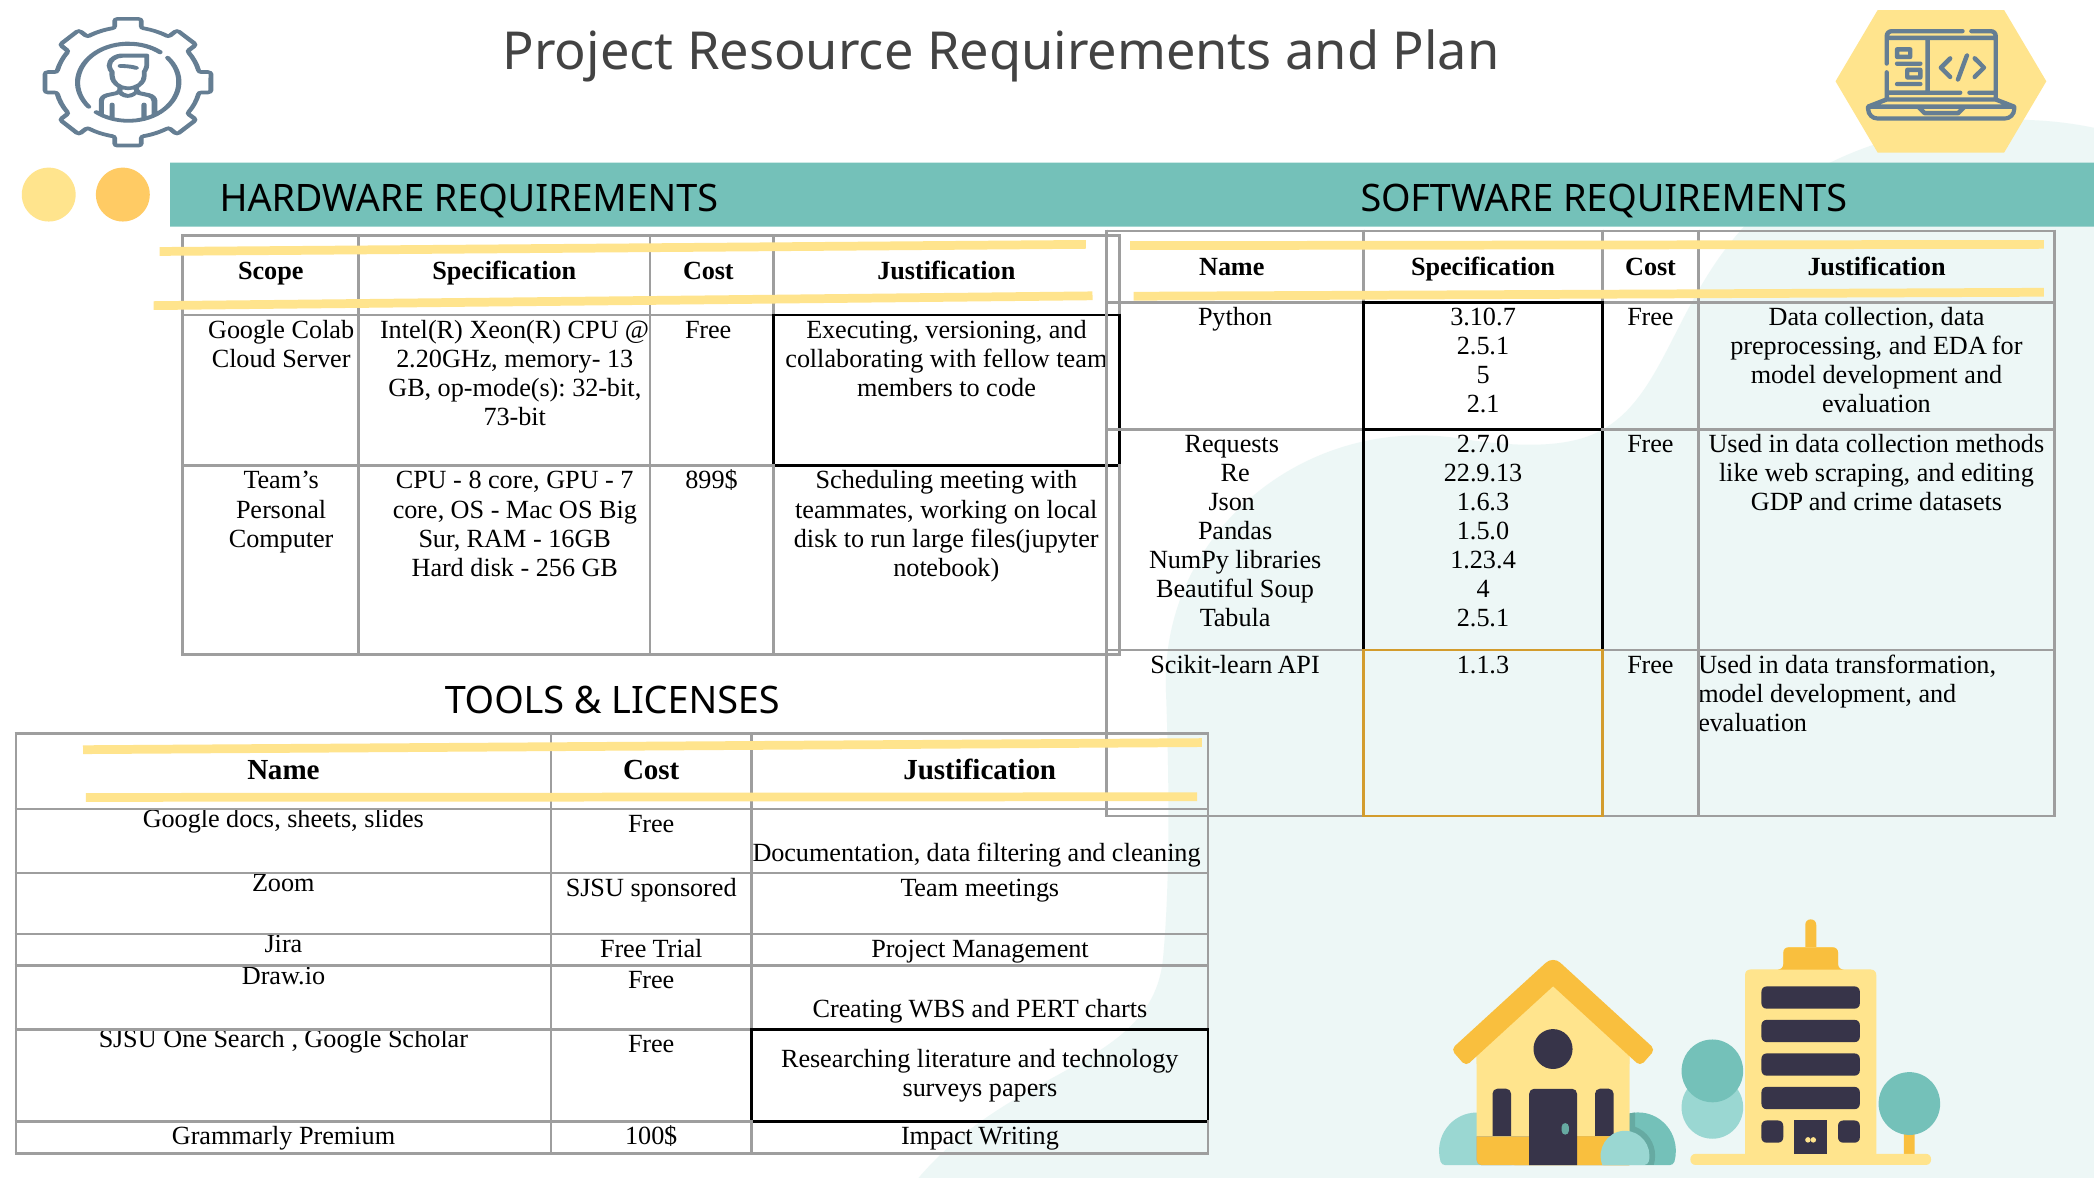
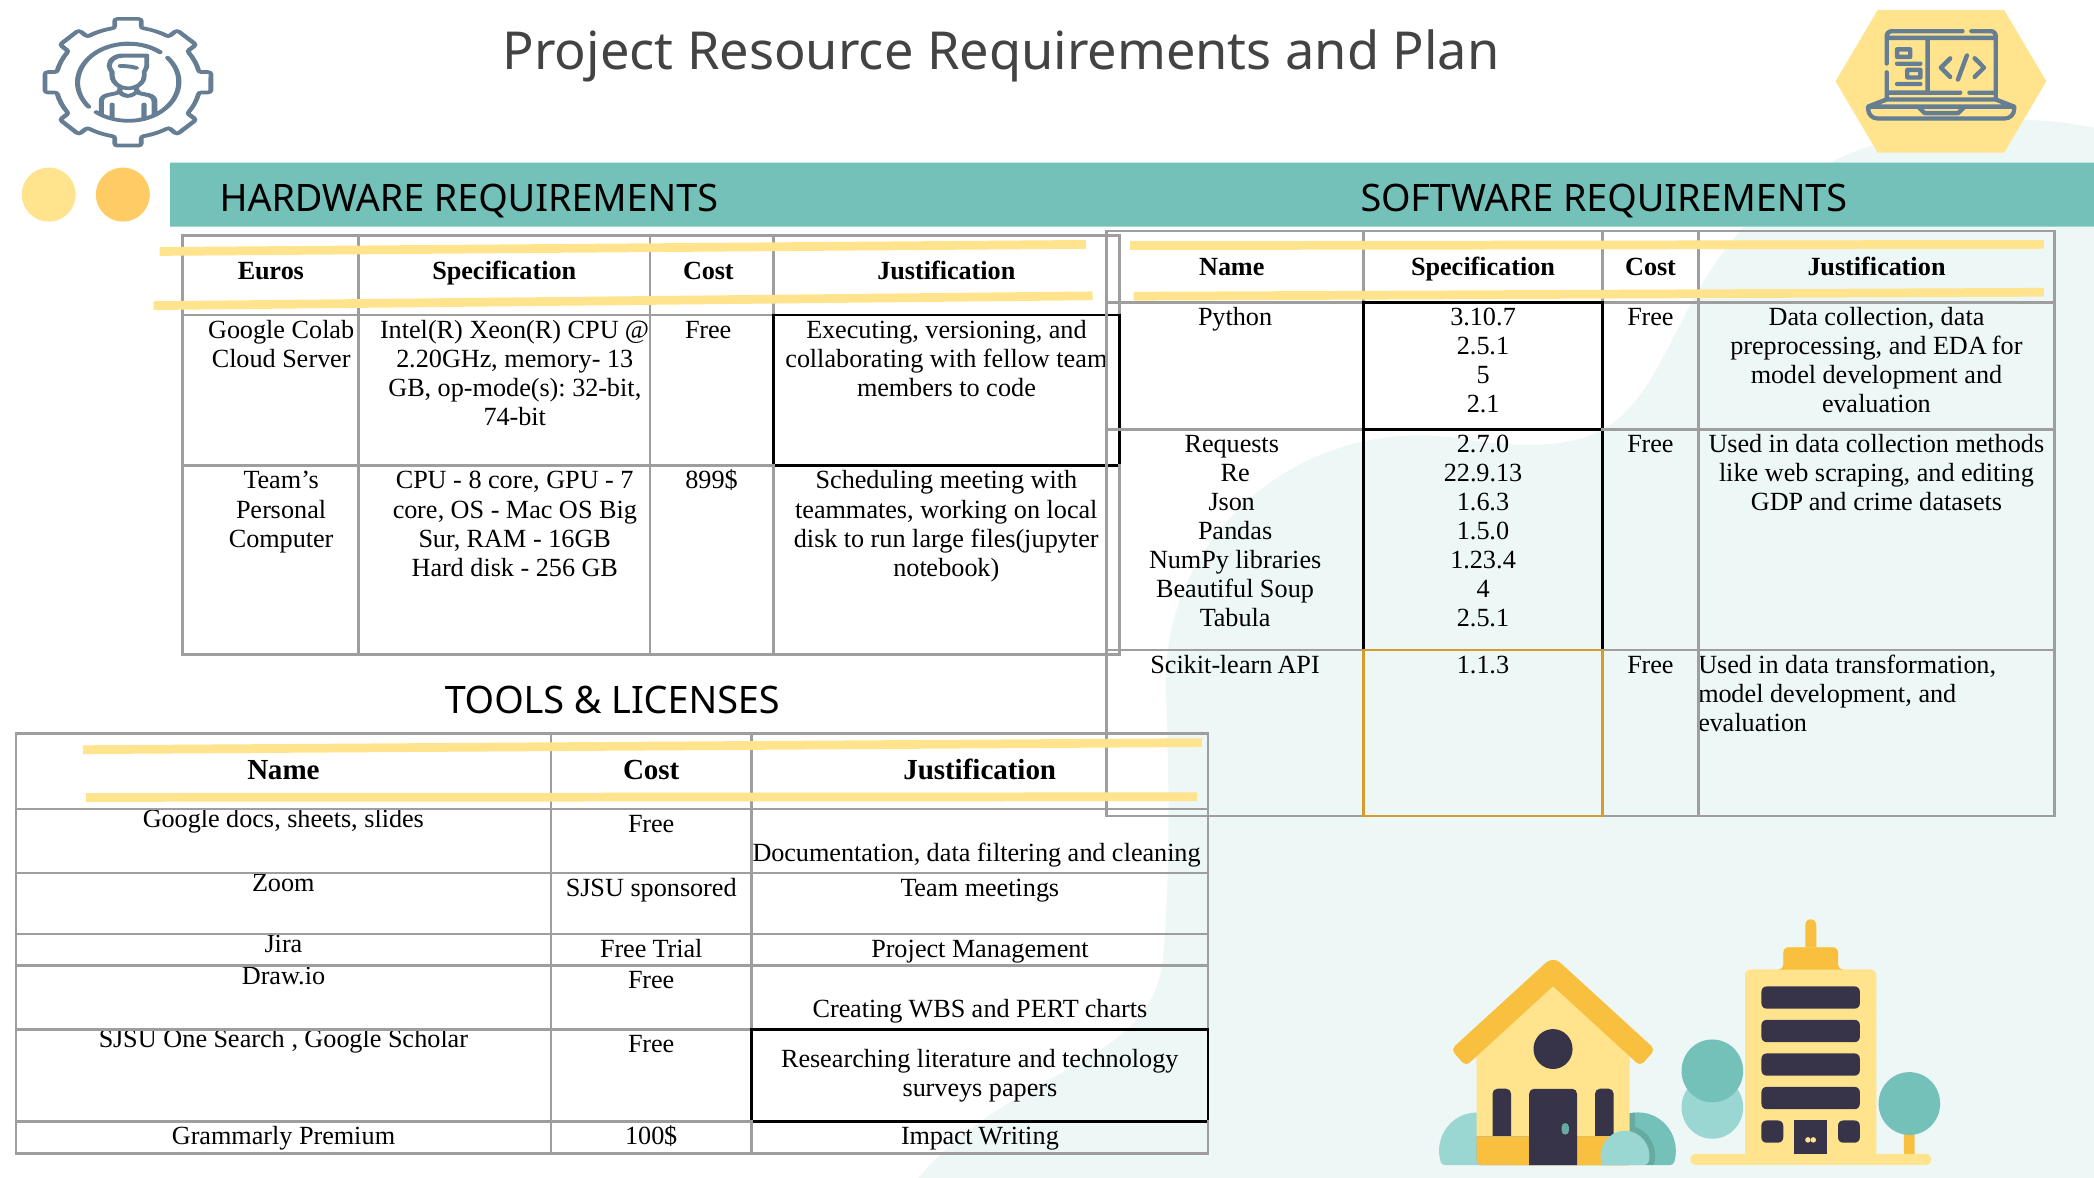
Scope: Scope -> Euros (271, 271)
73-bit: 73-bit -> 74-bit (515, 417)
